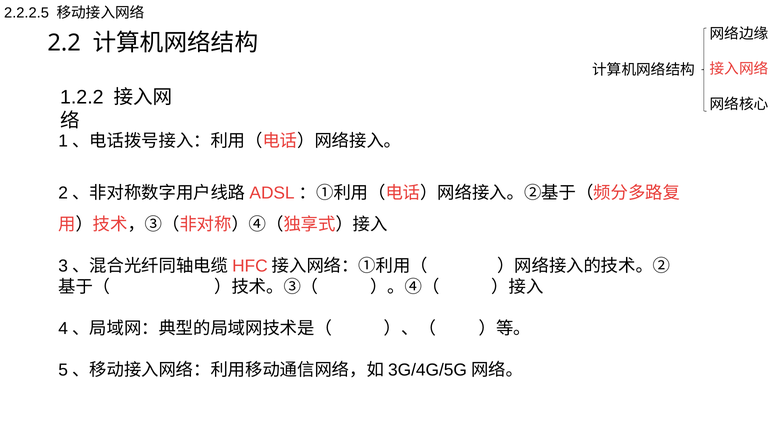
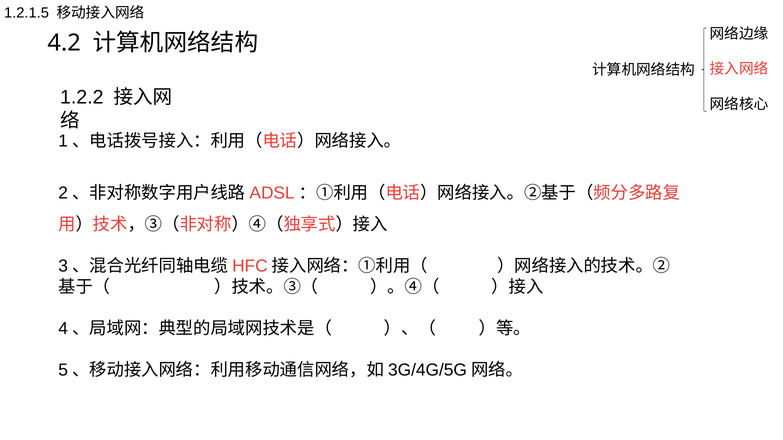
2.2.2.5: 2.2.2.5 -> 1.2.1.5 (27, 13)
2.2: 2.2 -> 4.2 (64, 43)
